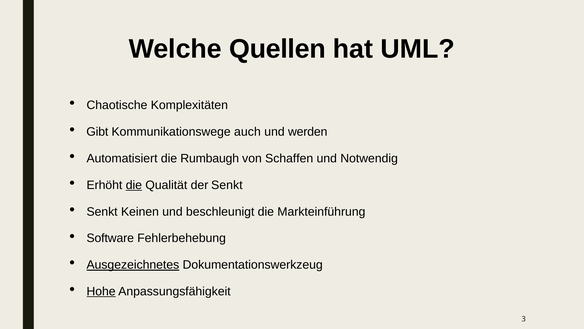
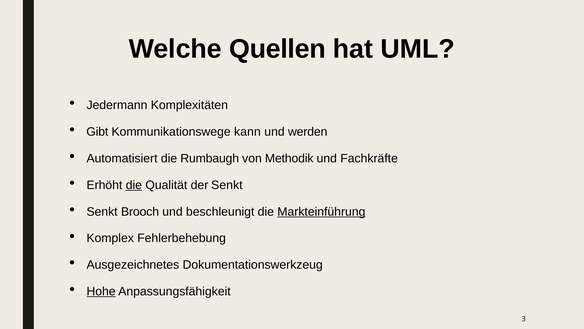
Chaotische: Chaotische -> Jedermann (117, 105)
auch: auch -> kann (247, 132)
Schaffen: Schaffen -> Methodik (289, 158)
Notwendig: Notwendig -> Fachkräfte (369, 158)
Keinen: Keinen -> Brooch (140, 211)
Markteinführung underline: none -> present (321, 211)
Software: Software -> Komplex (110, 238)
Ausgezeichnetes underline: present -> none (133, 264)
